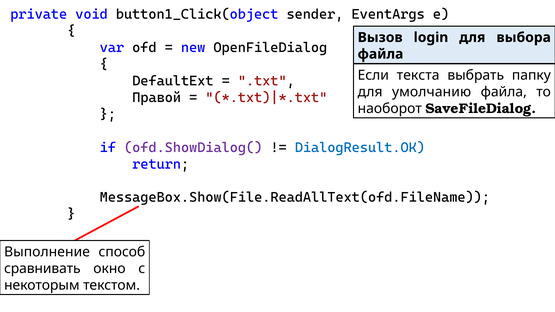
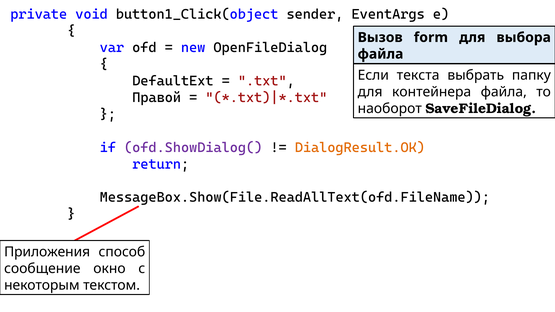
login: login -> form (431, 37)
умолчанию: умолчанию -> контейнера (432, 92)
DialogResult.OK colour: blue -> orange (360, 148)
Выполнение: Выполнение -> Приложения (47, 252)
сравнивать: сравнивать -> сообщение (42, 269)
